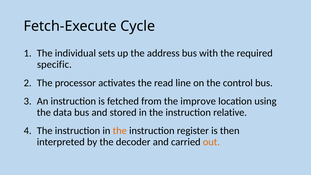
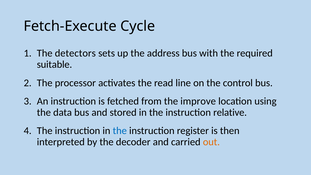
individual: individual -> detectors (75, 53)
specific: specific -> suitable (54, 64)
the colour: orange -> blue (120, 131)
